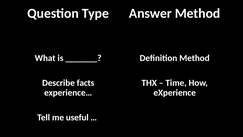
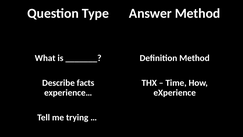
useful: useful -> trying (77, 117)
